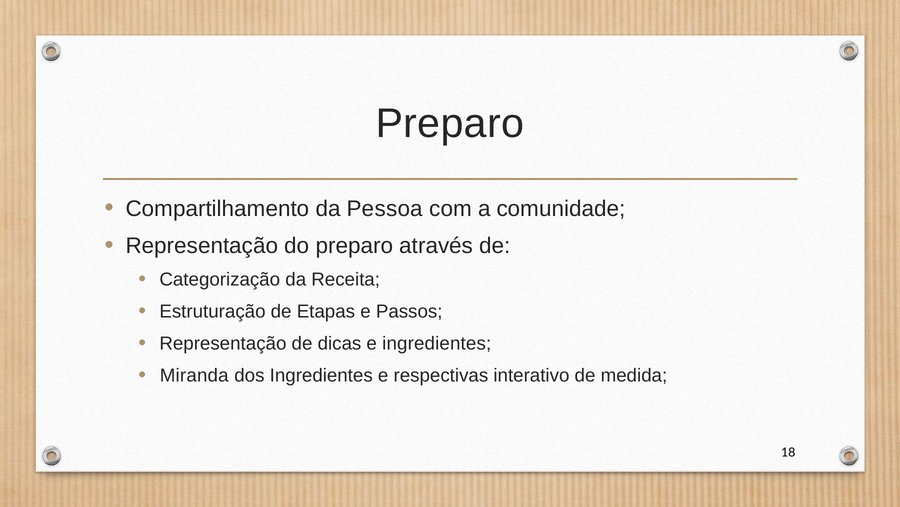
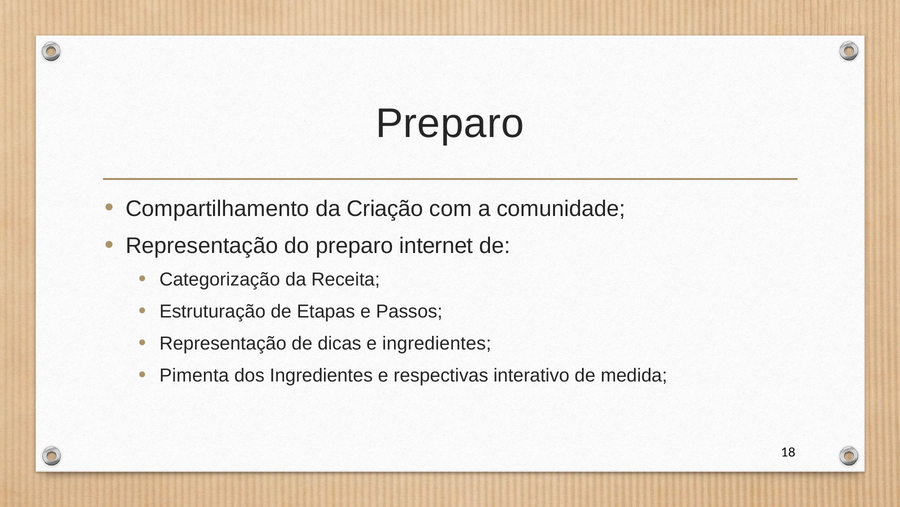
Pessoa: Pessoa -> Criação (385, 208)
através: através -> internet (436, 245)
Miranda: Miranda -> Pimenta (194, 375)
